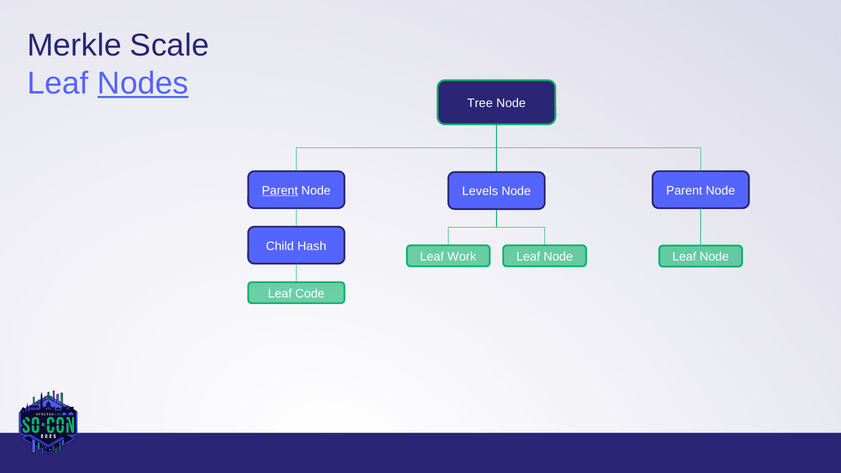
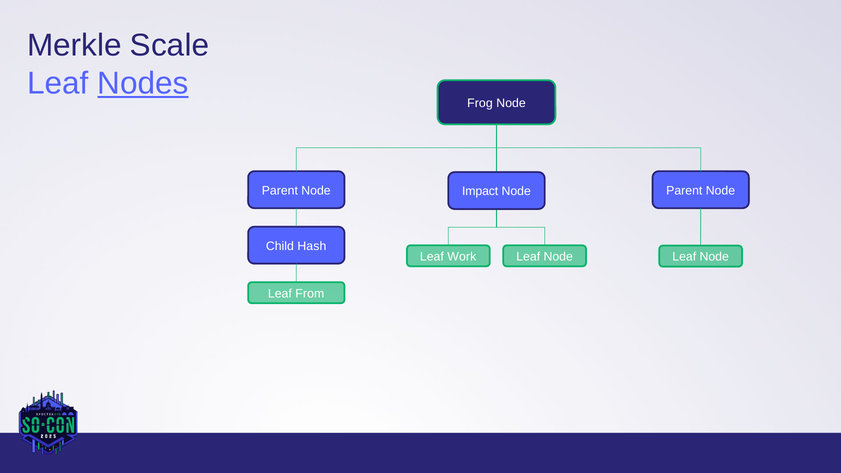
Tree: Tree -> Frog (480, 103)
Parent underline: present -> none (280, 191)
Levels: Levels -> Impact (480, 191)
Code: Code -> From (310, 294)
